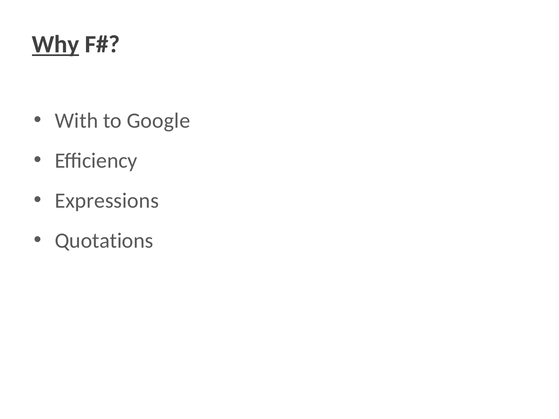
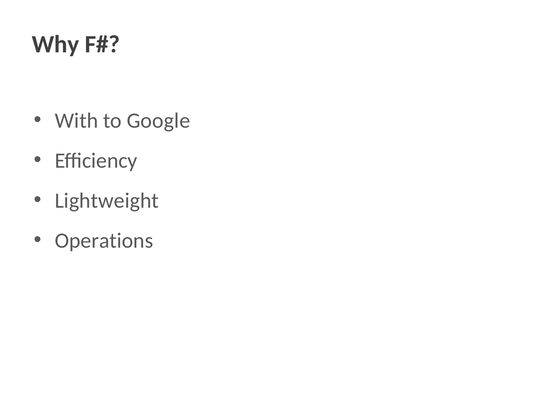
Why underline: present -> none (56, 44)
Expressions: Expressions -> Lightweight (107, 201)
Quotations: Quotations -> Operations (104, 241)
